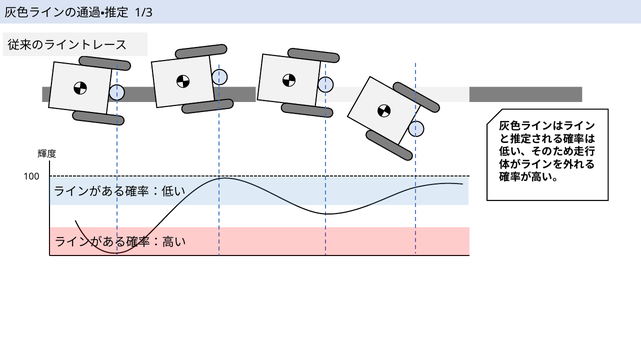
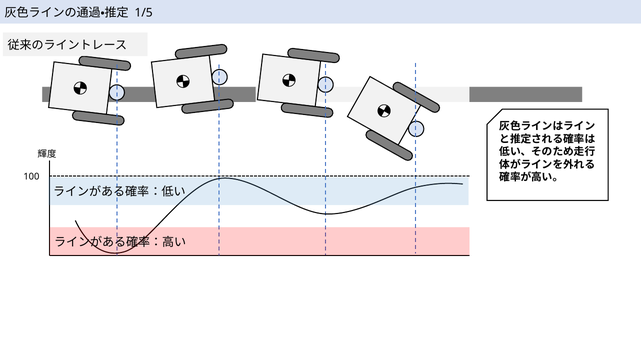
1/3: 1/3 -> 1/5 (144, 13)
